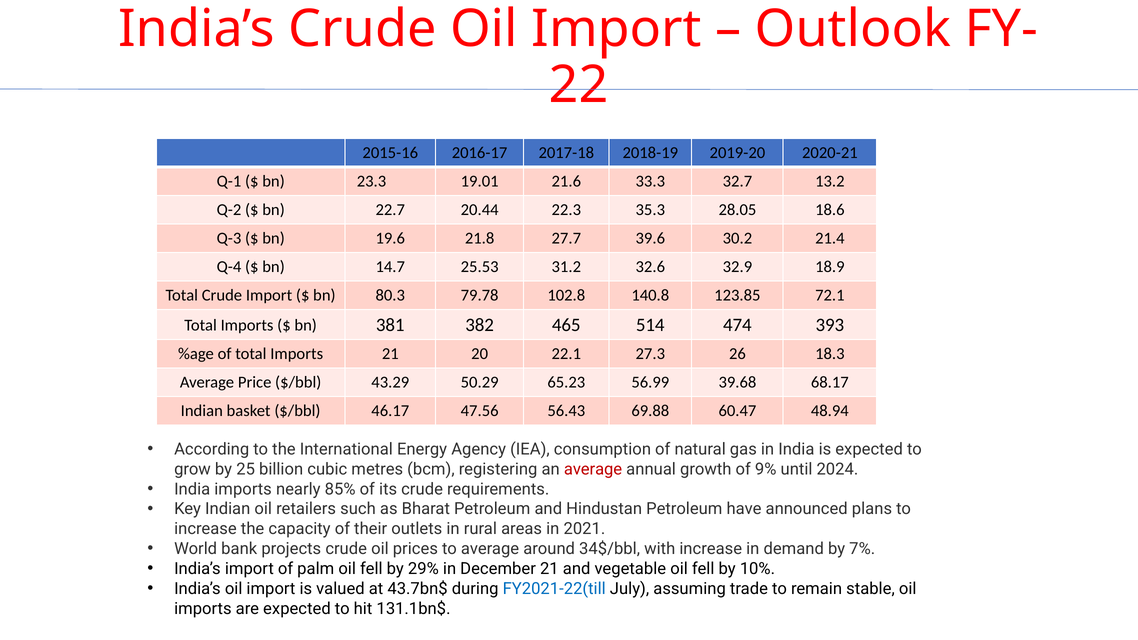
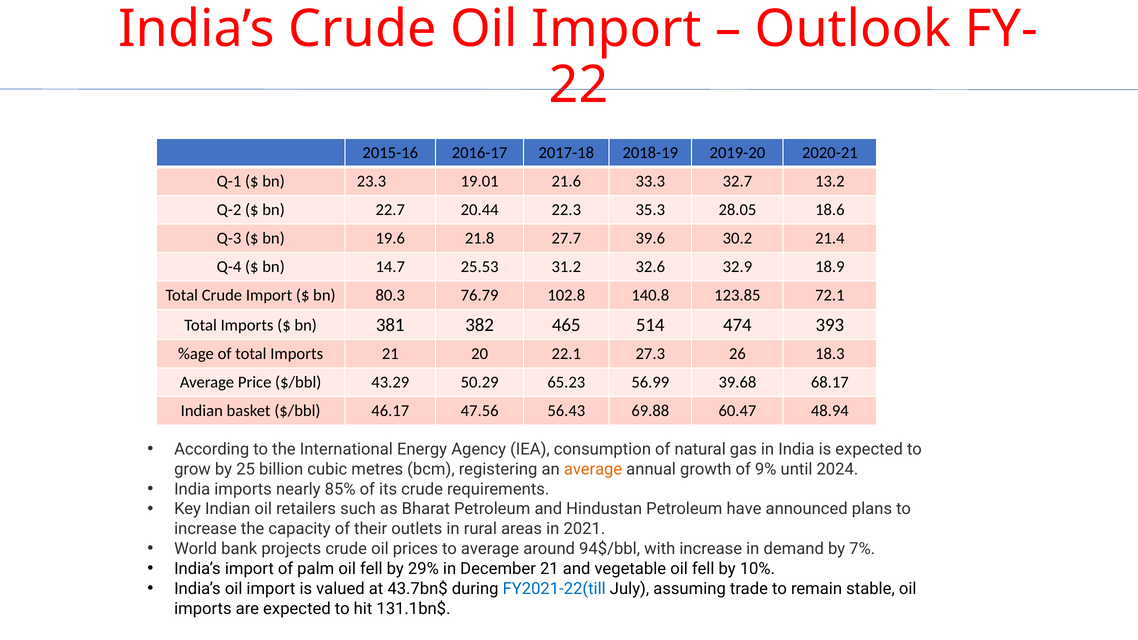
79.78: 79.78 -> 76.79 (480, 295)
average colour: red -> orange (593, 469)
34$/bbl: 34$/bbl -> 94$/bbl (610, 549)
